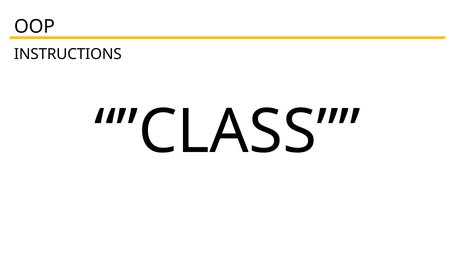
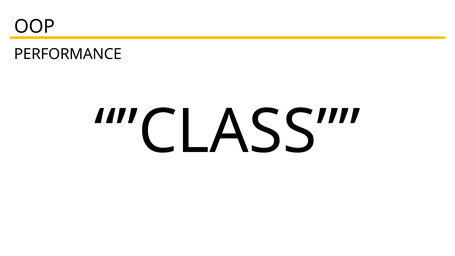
INSTRUCTIONS: INSTRUCTIONS -> PERFORMANCE (68, 54)
